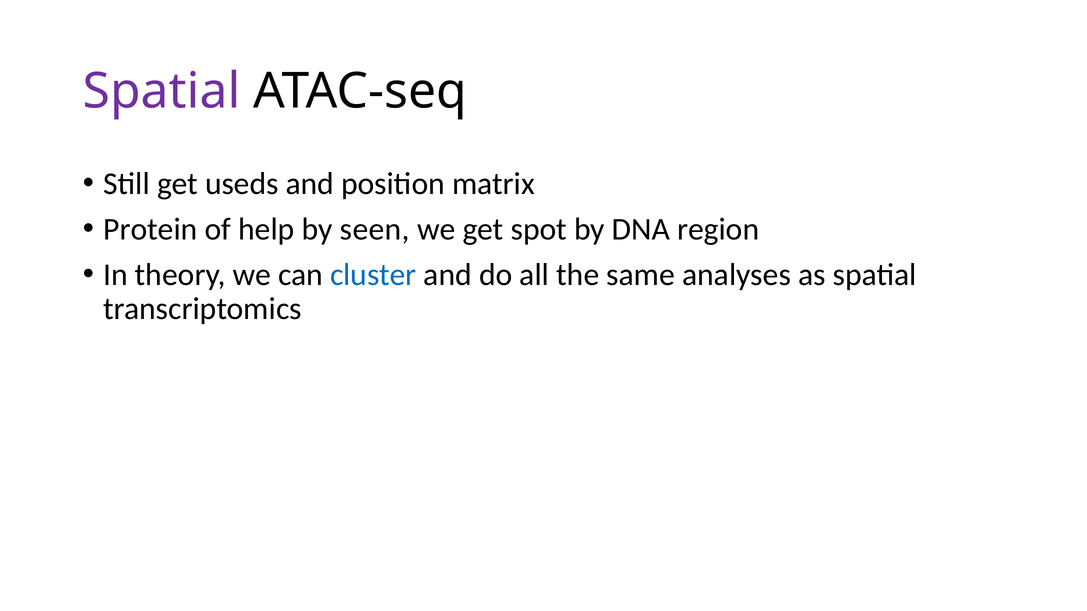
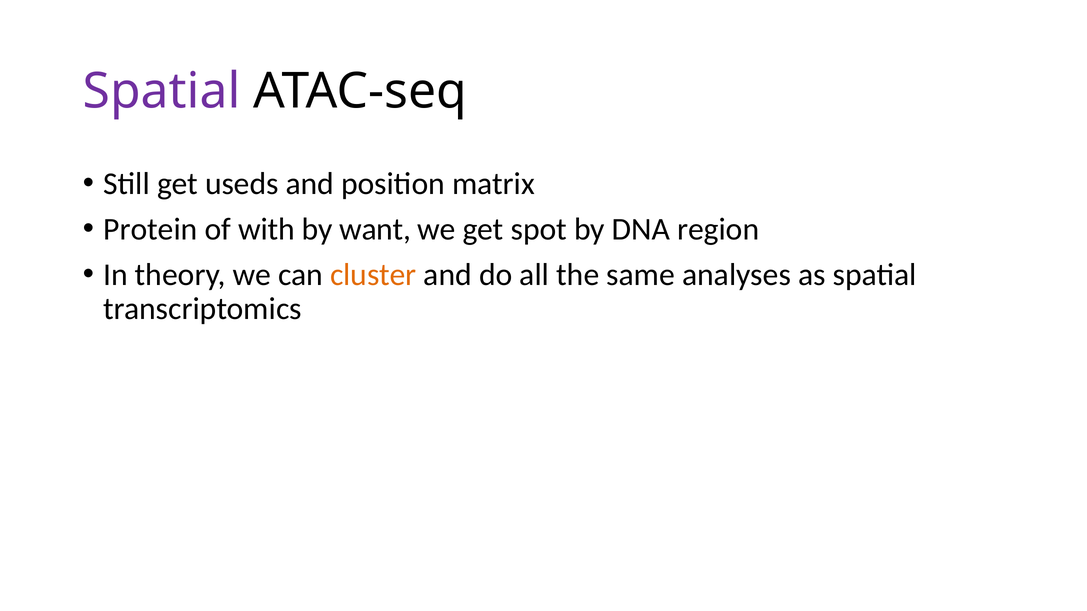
help: help -> with (266, 229)
seen: seen -> want (375, 229)
cluster colour: blue -> orange (373, 275)
